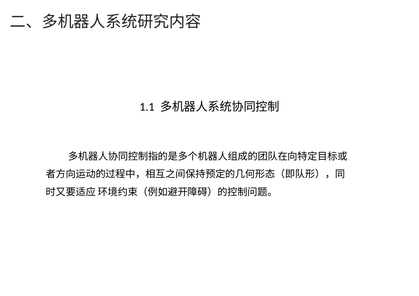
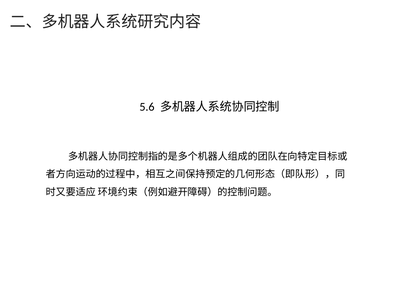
1.1: 1.1 -> 5.6 (147, 107)
